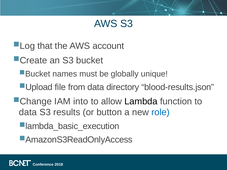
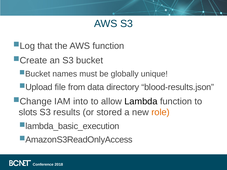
AWS account: account -> function (108, 46)
data: data -> slots (28, 112)
button: button -> stored (109, 112)
role colour: blue -> orange (161, 112)
